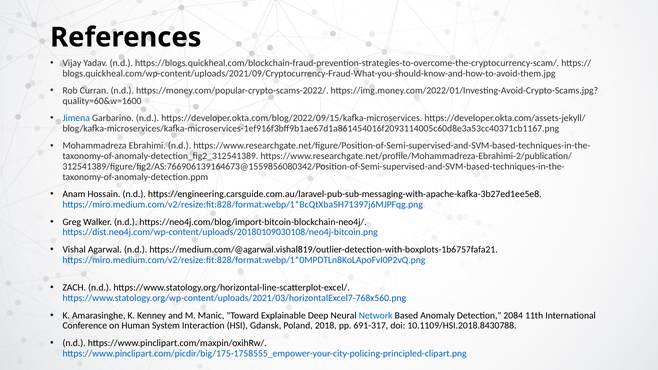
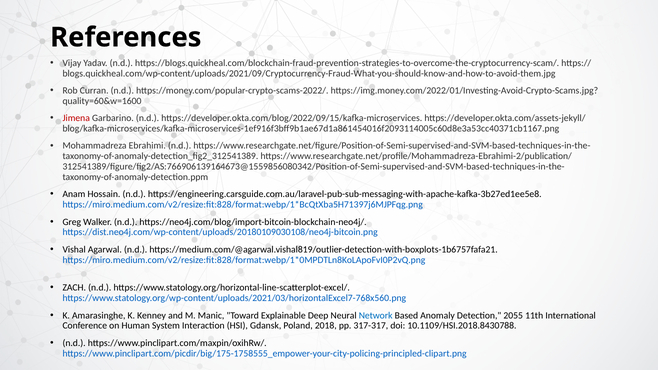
Jimena colour: blue -> red (76, 118)
2084: 2084 -> 2055 (513, 316)
691-317: 691-317 -> 317-317 (371, 326)
